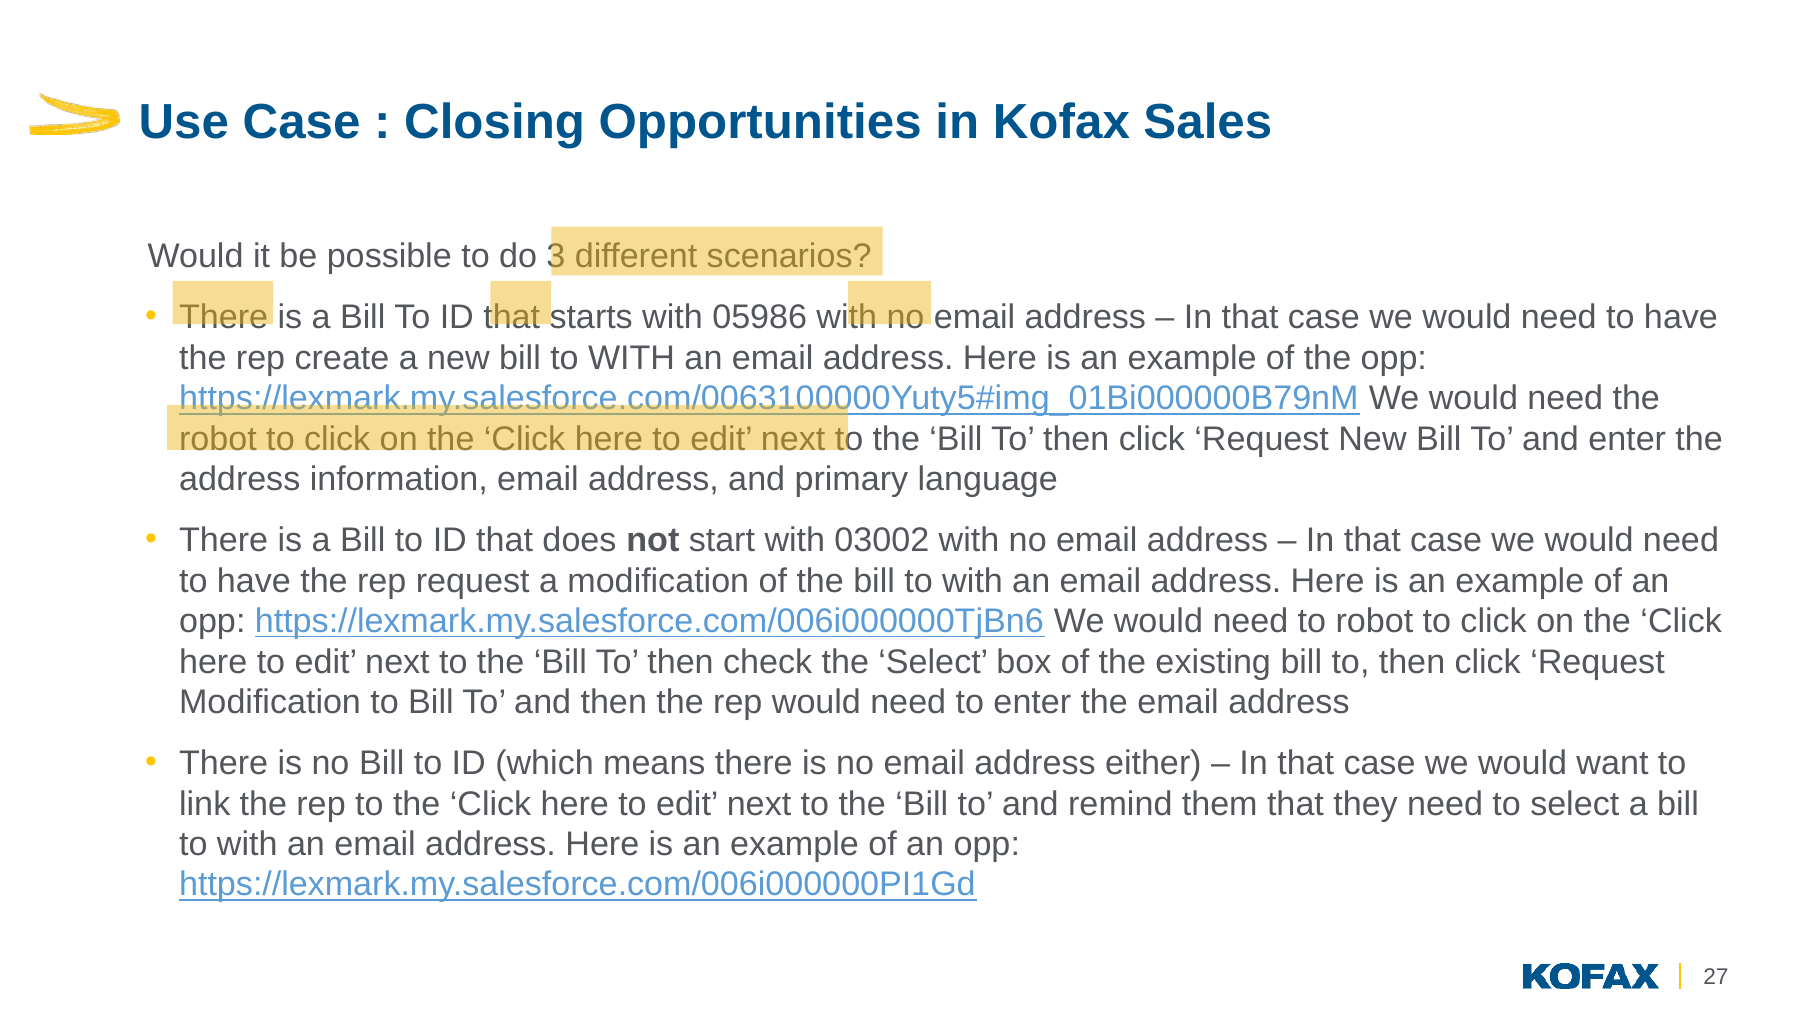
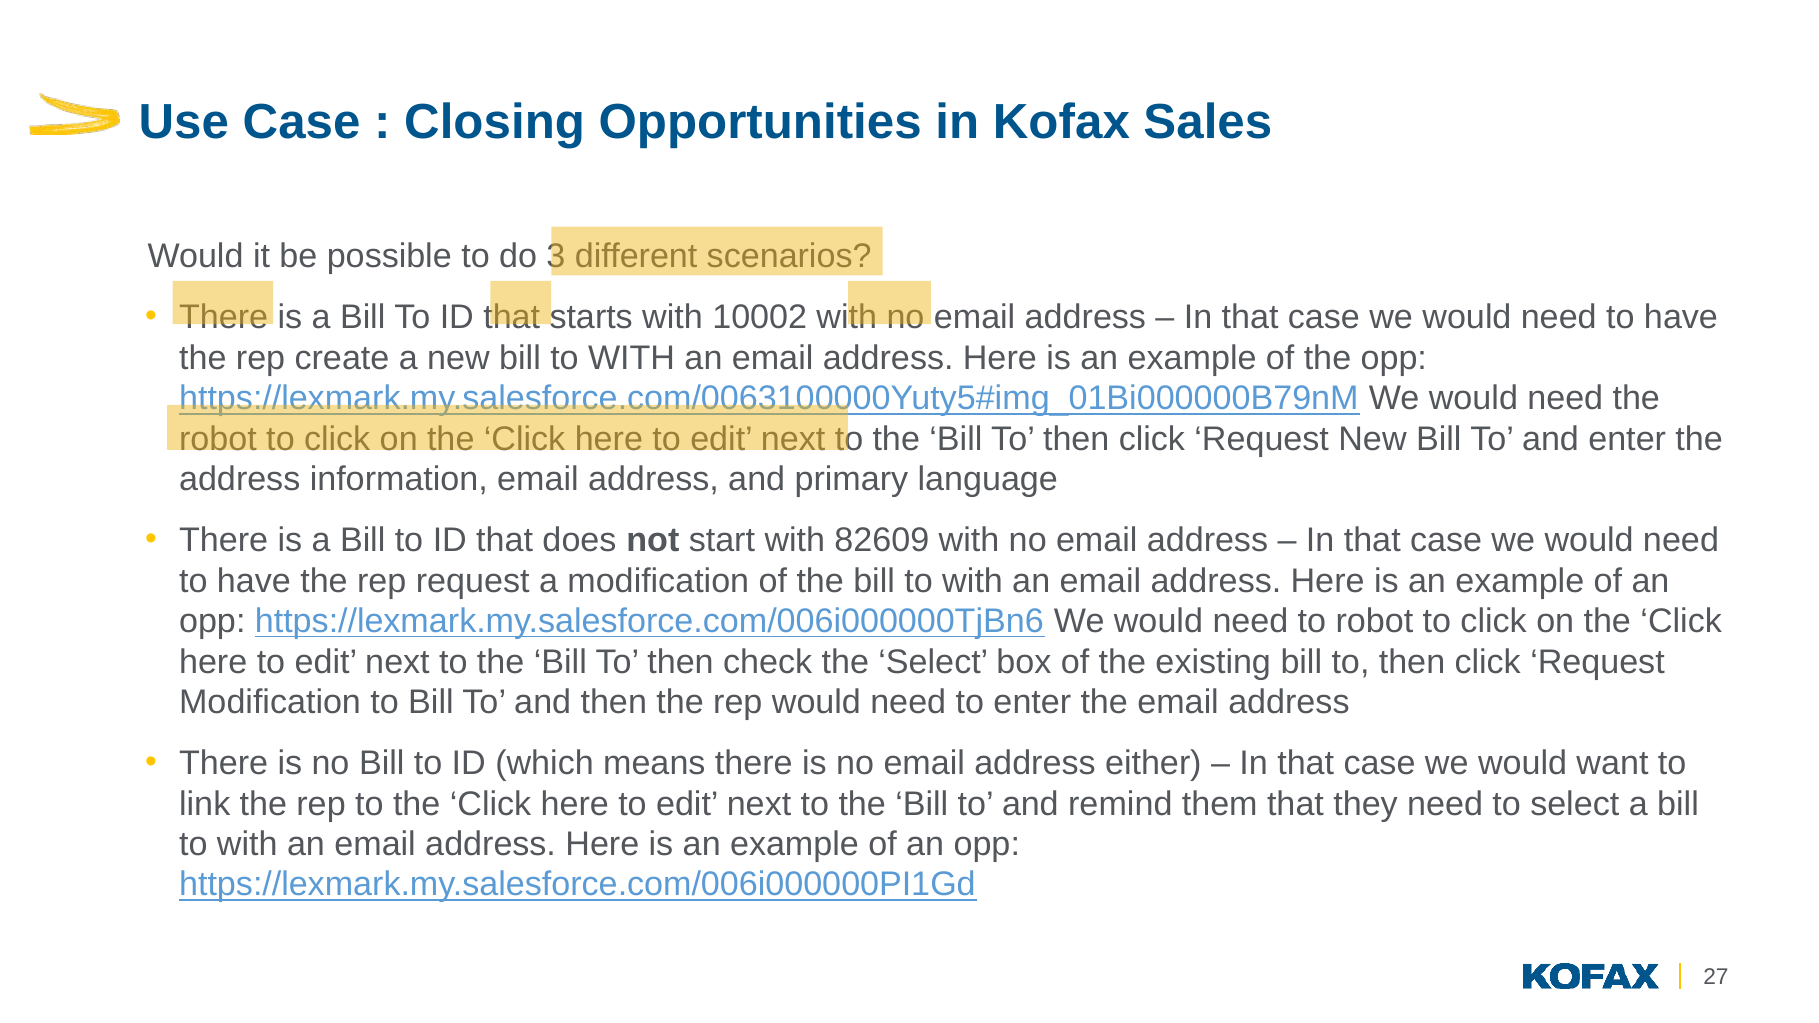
05986: 05986 -> 10002 (760, 318)
03002: 03002 -> 82609 (882, 541)
